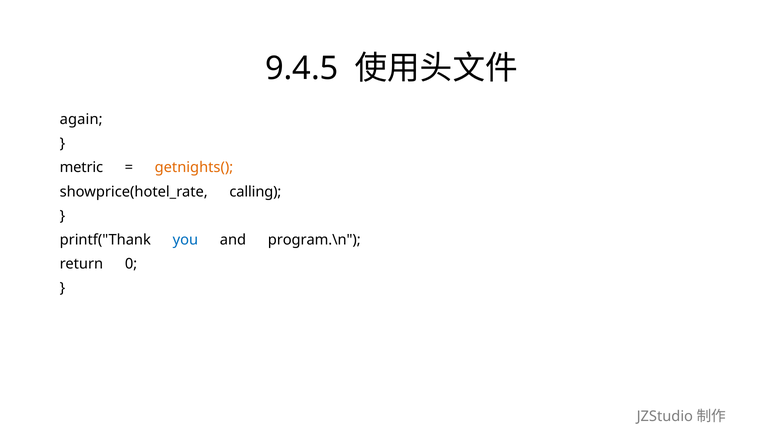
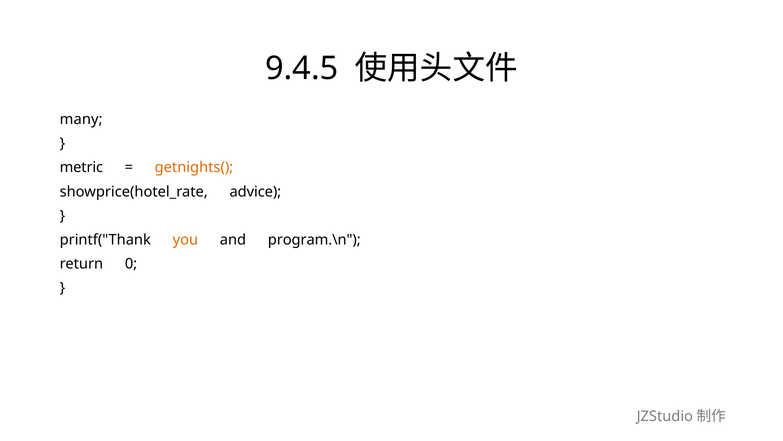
again: again -> many (81, 119)
calling: calling -> advice (255, 191)
you colour: blue -> orange (185, 239)
